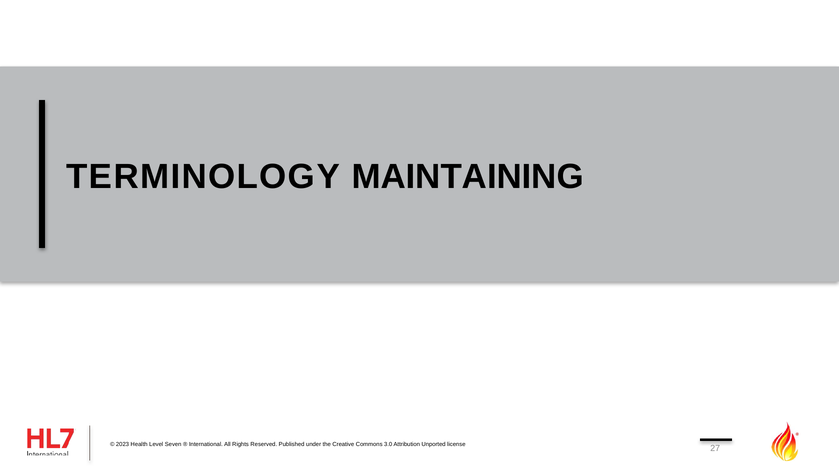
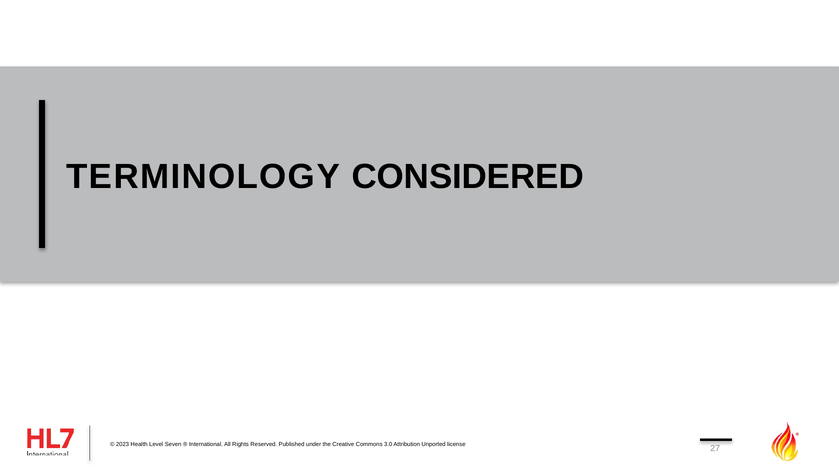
MAINTAINING: MAINTAINING -> CONSIDERED (468, 176)
